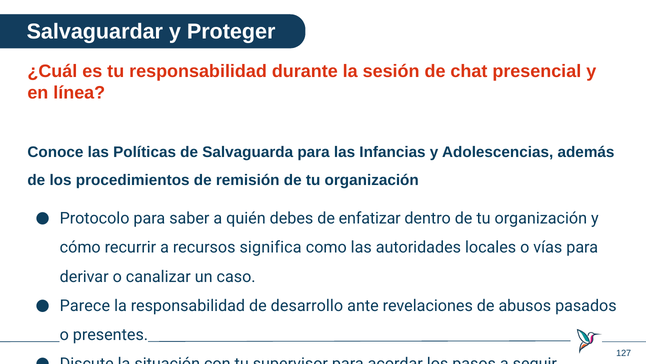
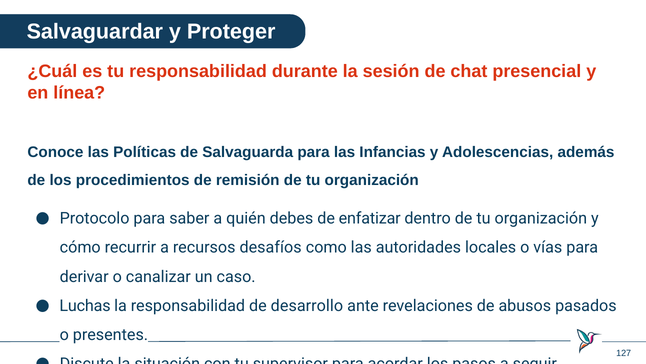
significa: significa -> desafíos (271, 247)
Parece: Parece -> Luchas (85, 305)
